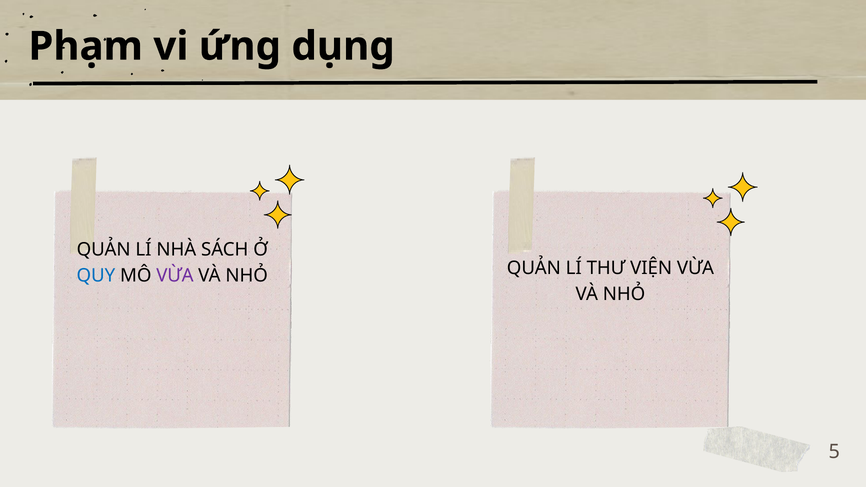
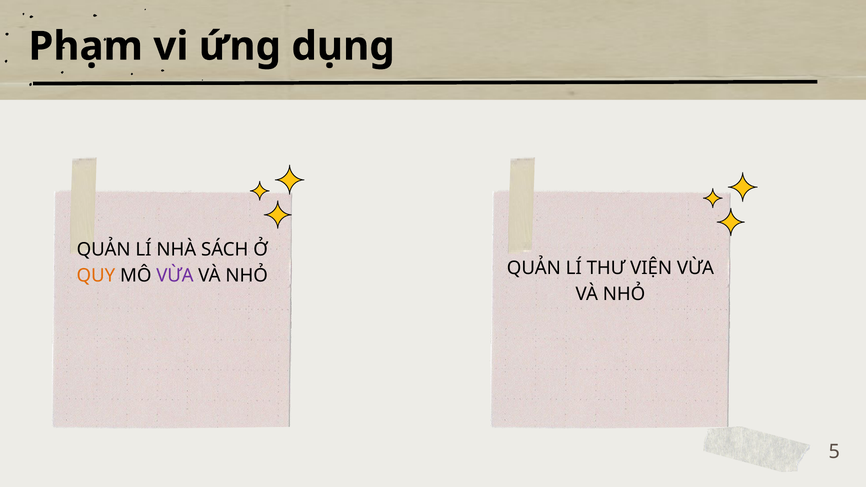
QUY colour: blue -> orange (96, 276)
